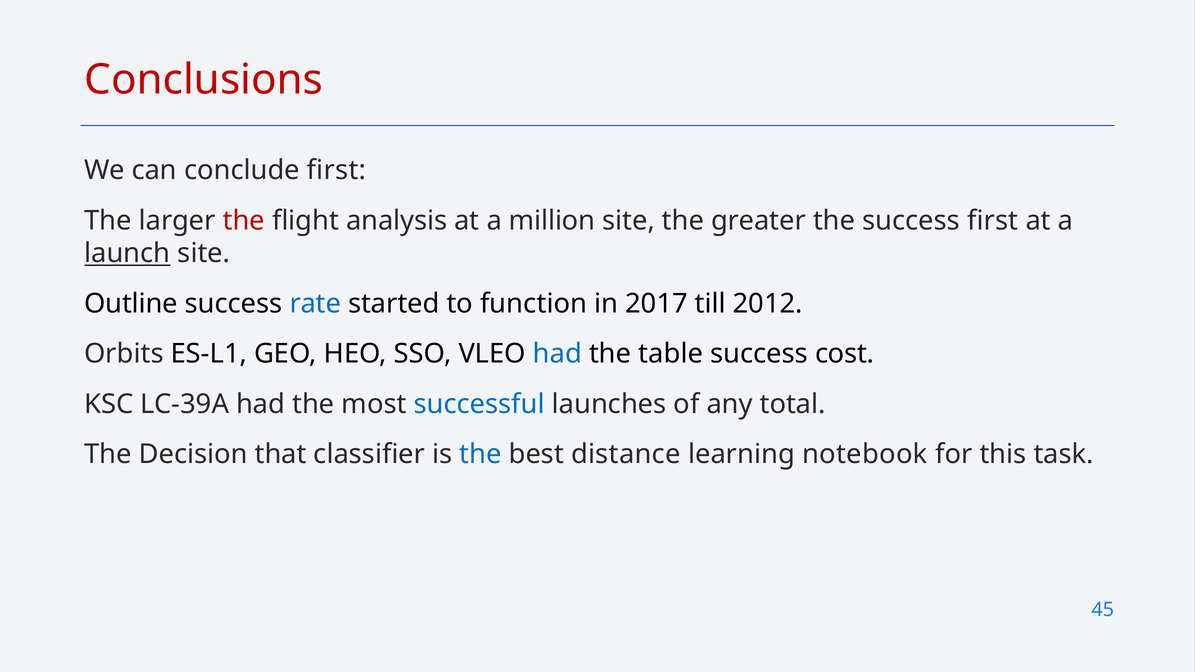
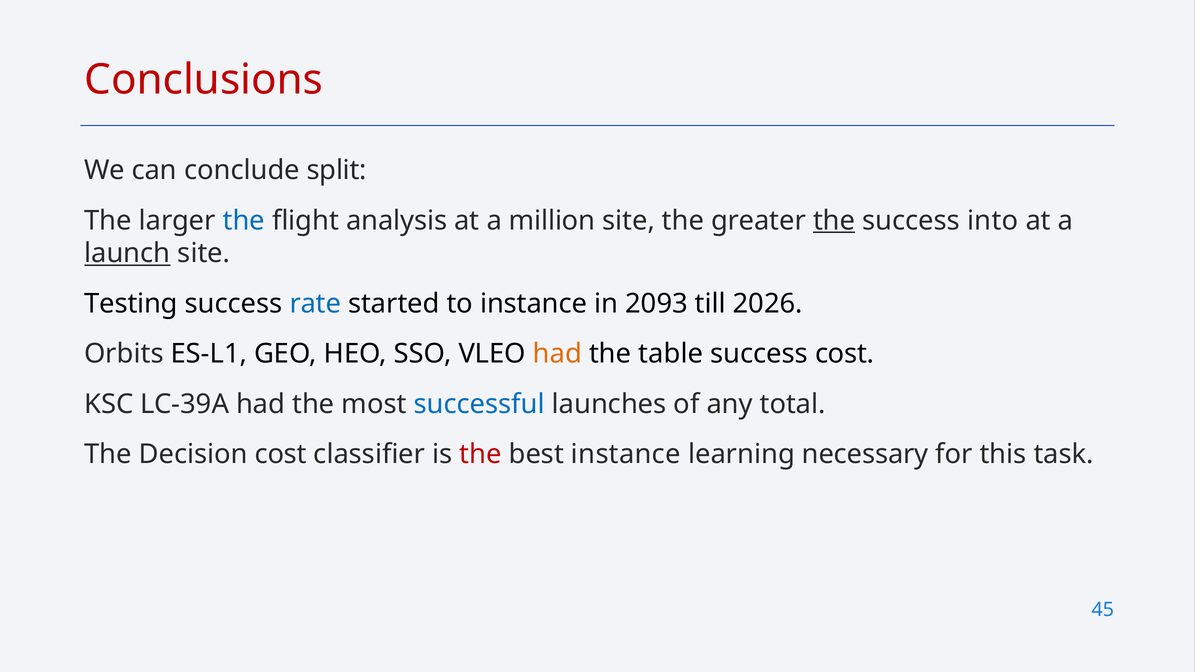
conclude first: first -> split (337, 170)
the colour: red -> blue (244, 221)
the underline: none -> present (834, 221)
success first: first -> into (993, 221)
Outline: Outline -> Testing (131, 304)
to function: function -> instance (534, 304)
2017: 2017 -> 2093 (657, 304)
2012: 2012 -> 2026 (768, 304)
had colour: blue -> orange (557, 354)
Decision that: that -> cost (281, 455)
the colour: blue -> red (481, 455)
best distance: distance -> instance (626, 455)
notebook: notebook -> necessary (865, 455)
